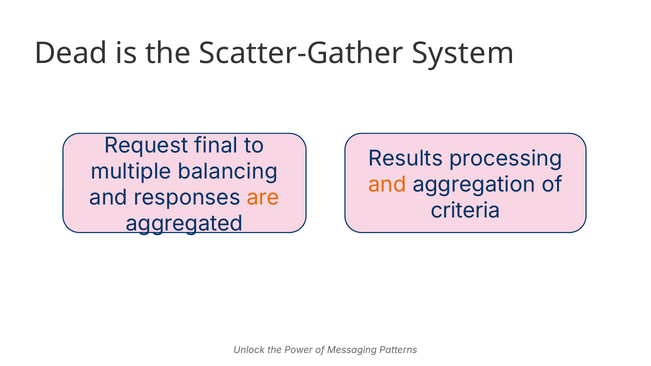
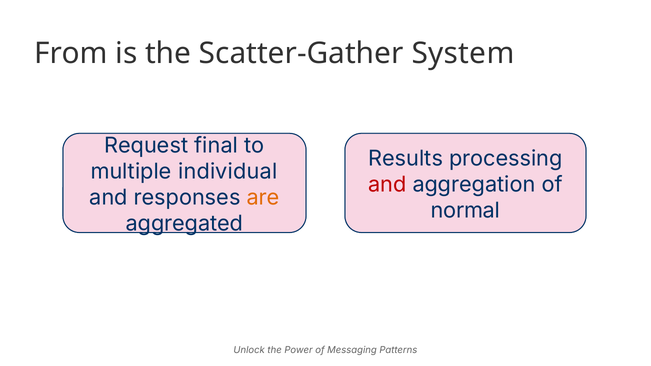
Dead: Dead -> From (71, 54)
balancing: balancing -> individual (228, 172)
and colour: orange -> red (387, 185)
criteria: criteria -> normal (466, 211)
